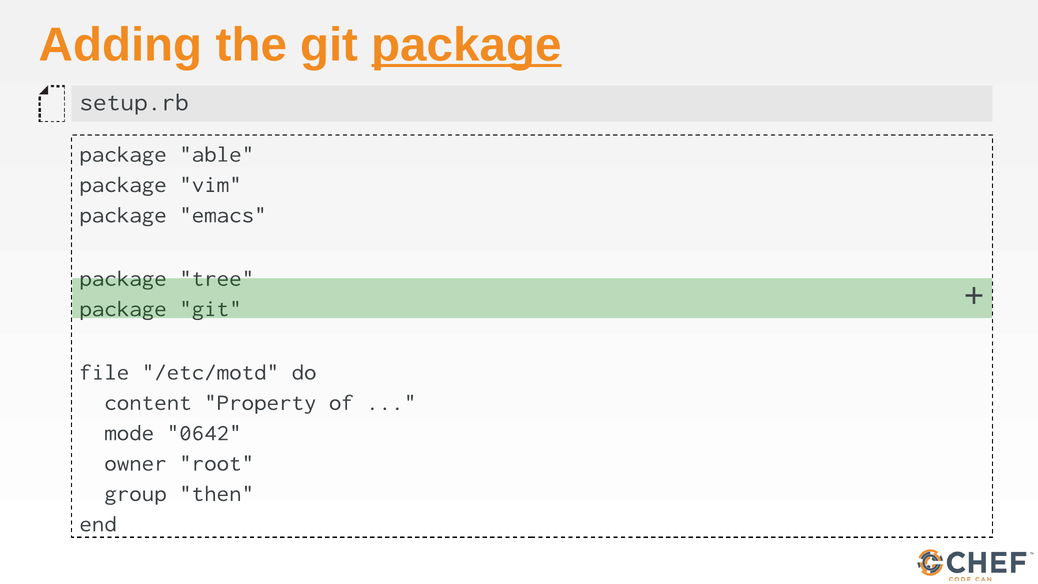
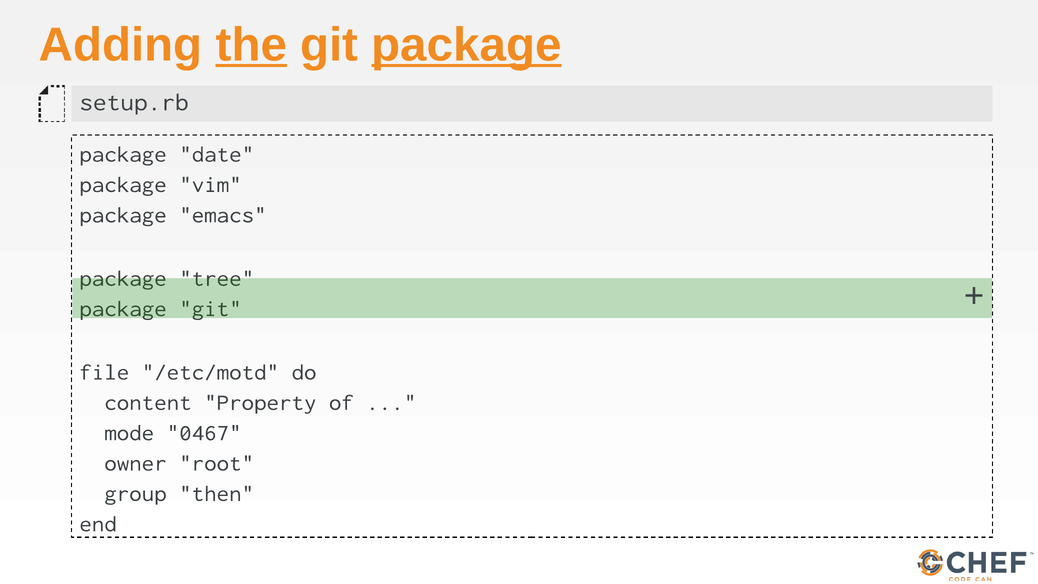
the underline: none -> present (251, 45)
able: able -> date (217, 154)
0642: 0642 -> 0467 (204, 433)
